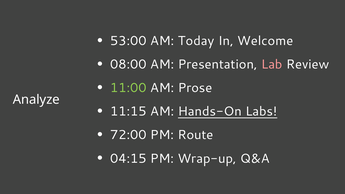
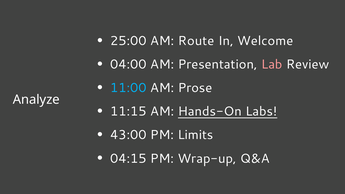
53:00: 53:00 -> 25:00 (128, 41)
Today: Today -> Route (196, 41)
08:00: 08:00 -> 04:00 (128, 64)
11:00 colour: light green -> light blue (128, 88)
72:00: 72:00 -> 43:00 (128, 135)
Route: Route -> Limits (195, 135)
